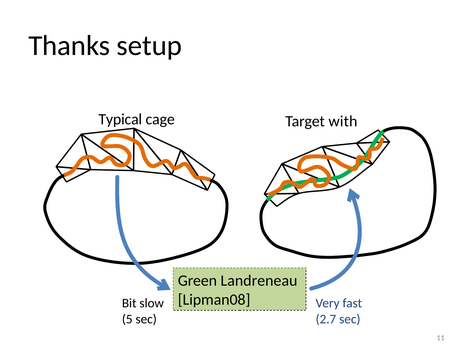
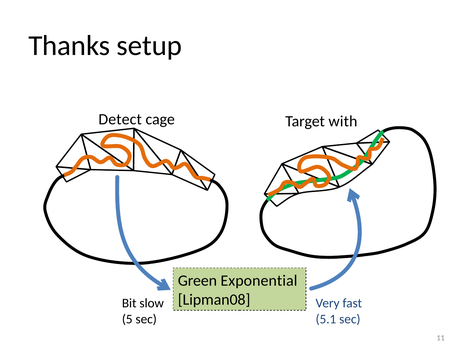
Typical: Typical -> Detect (120, 119)
Landreneau: Landreneau -> Exponential (259, 281)
2.7: 2.7 -> 5.1 (326, 320)
